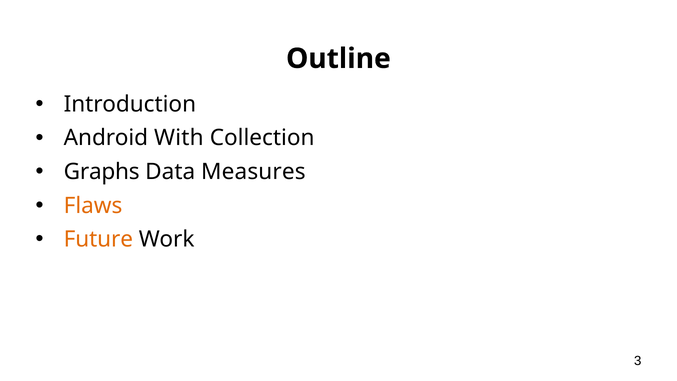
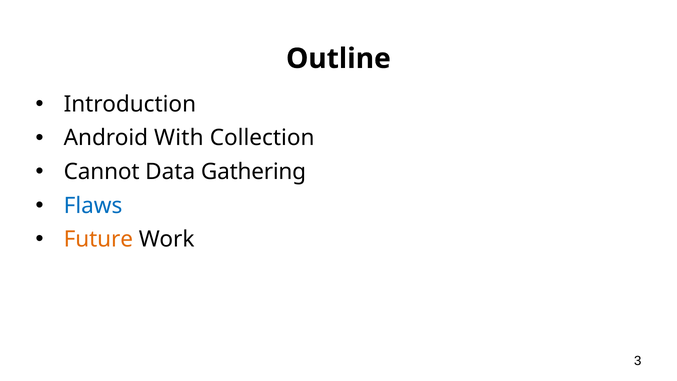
Graphs: Graphs -> Cannot (102, 172)
Measures: Measures -> Gathering (254, 172)
Flaws colour: orange -> blue (93, 205)
